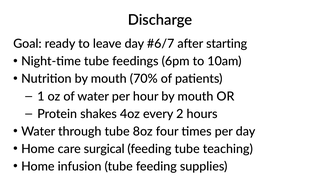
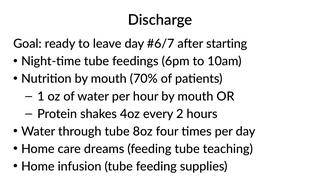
surgical: surgical -> dreams (104, 149)
